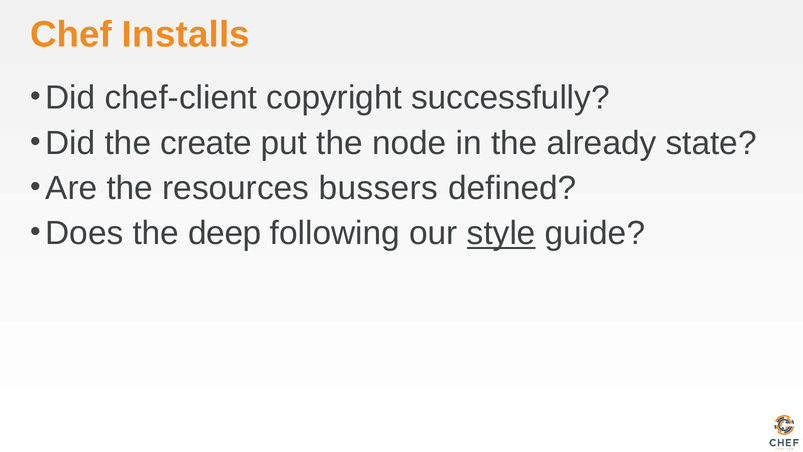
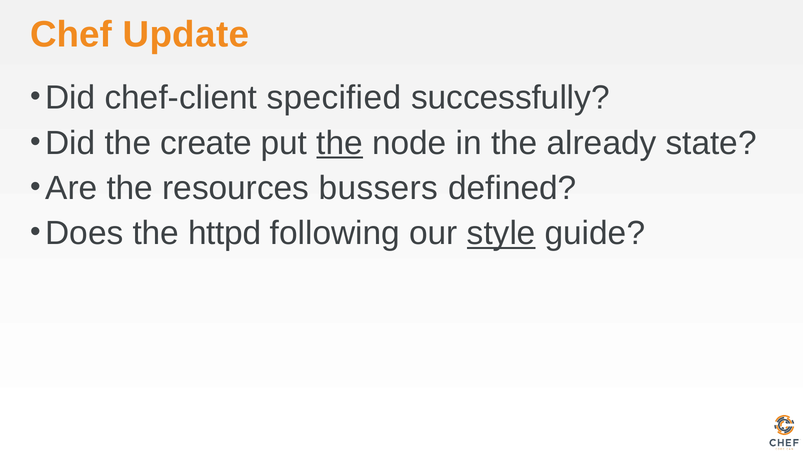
Installs: Installs -> Update (186, 35)
copyright: copyright -> specified (334, 98)
the underline: none -> present (340, 143)
deep: deep -> httpd (225, 233)
